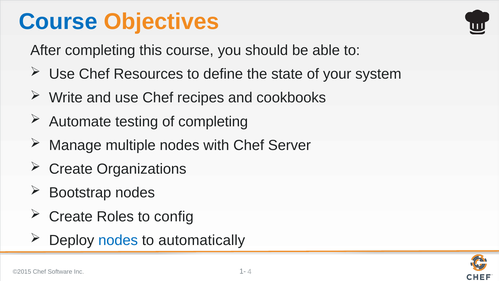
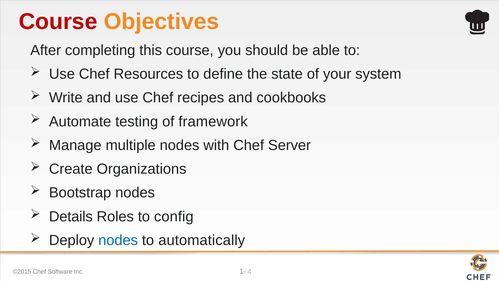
Course colour: blue -> red (58, 22)
of completing: completing -> framework (213, 121)
Create: Create -> Details (71, 216)
